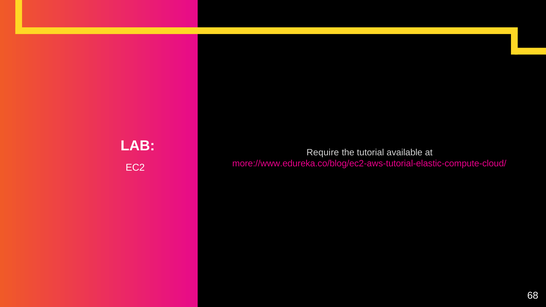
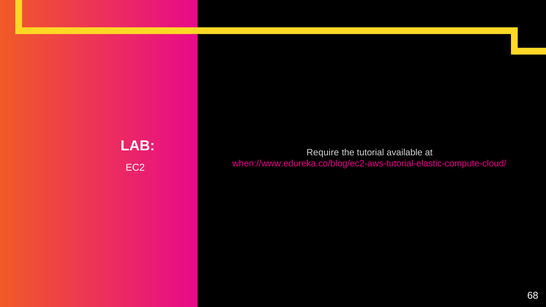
more://www.edureka.co/blog/ec2-aws-tutorial-elastic-compute-cloud/: more://www.edureka.co/blog/ec2-aws-tutorial-elastic-compute-cloud/ -> when://www.edureka.co/blog/ec2-aws-tutorial-elastic-compute-cloud/ (369, 163)
